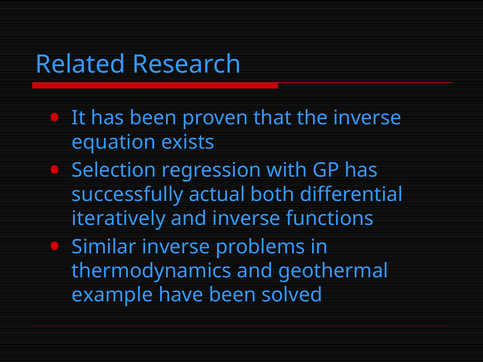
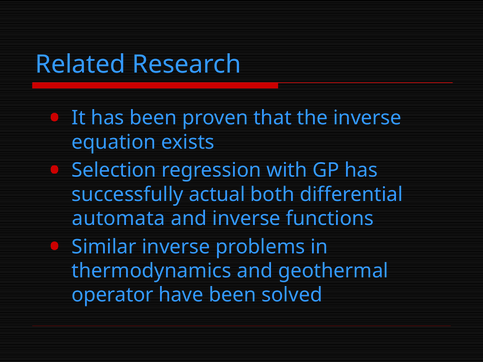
iteratively: iteratively -> automata (119, 219)
example: example -> operator (112, 295)
